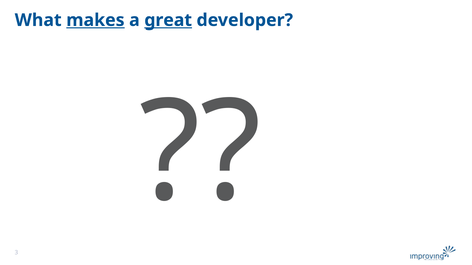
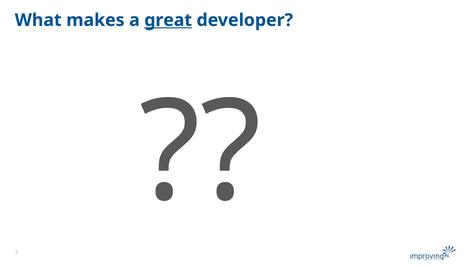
makes underline: present -> none (95, 20)
